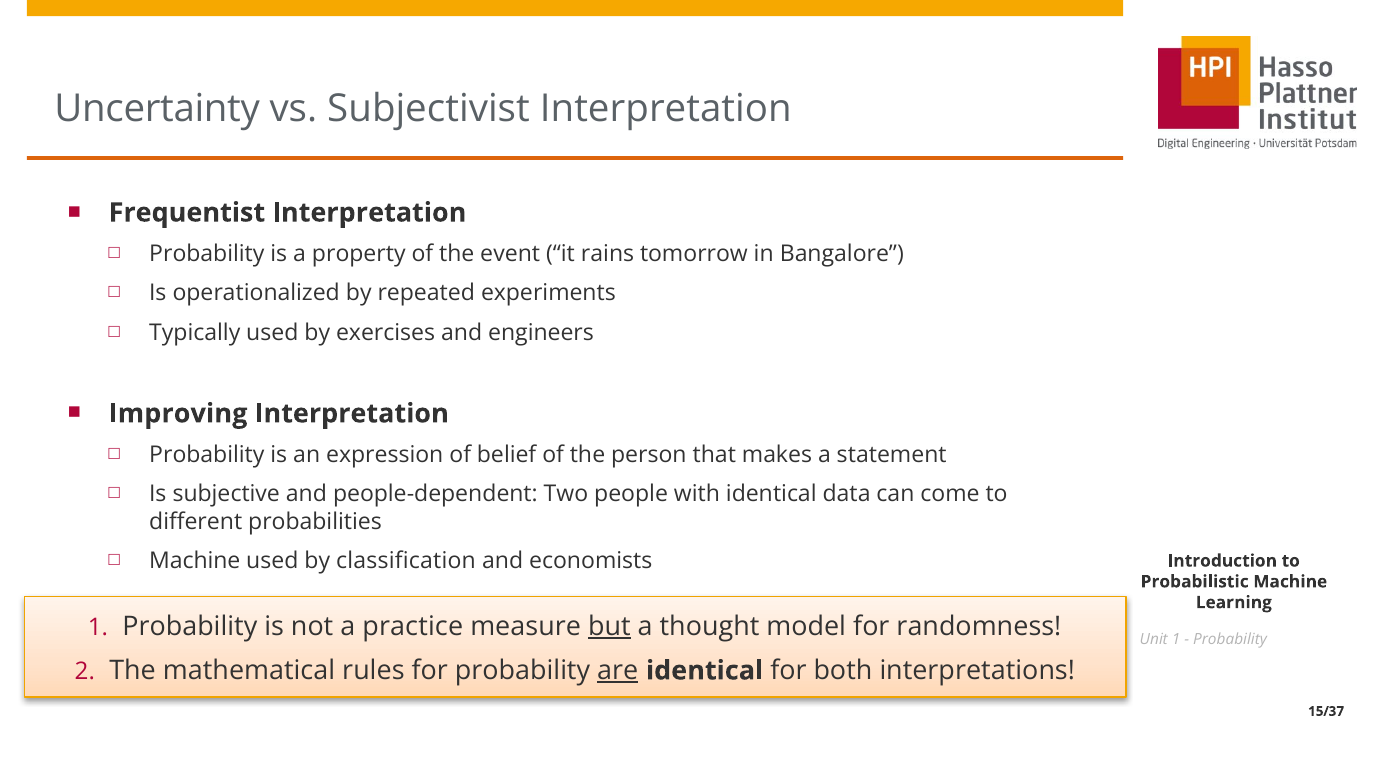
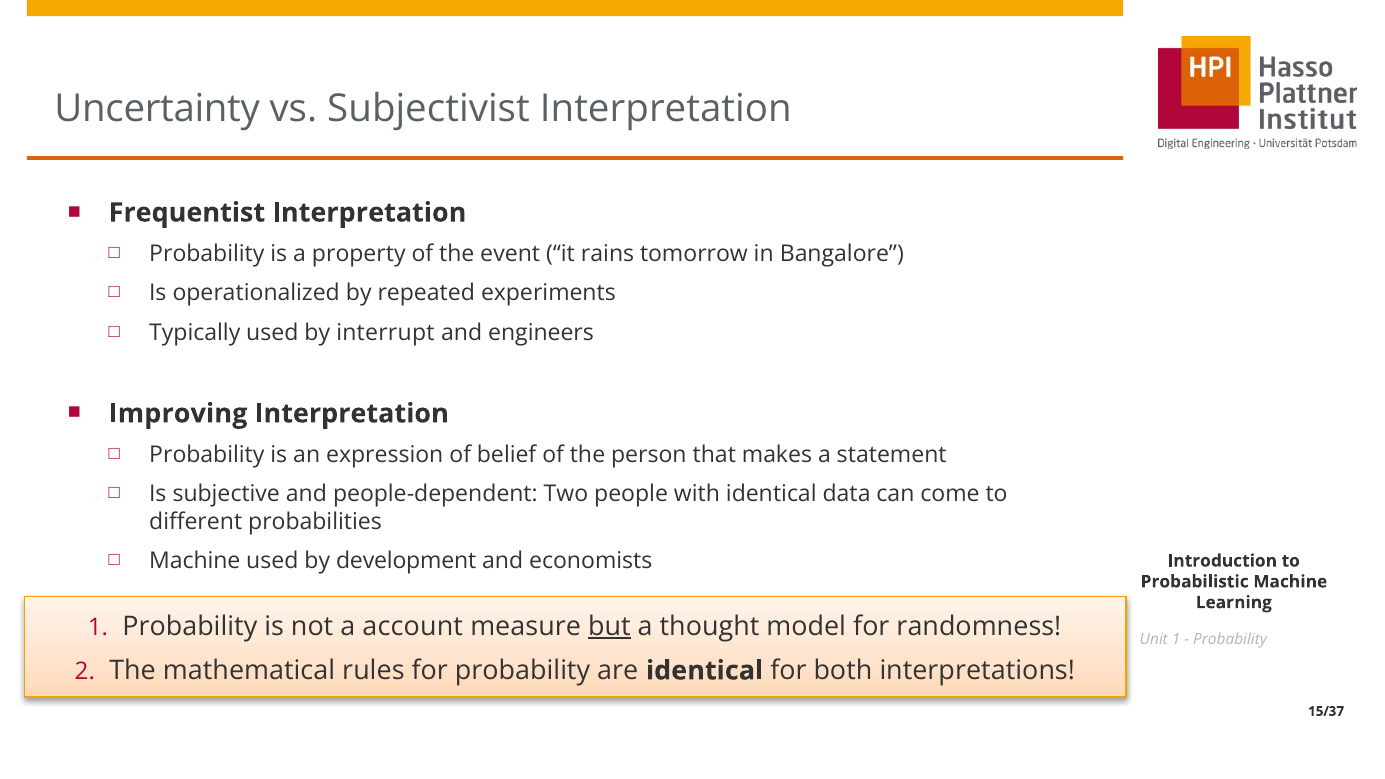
exercises: exercises -> interrupt (385, 332)
classification: classification -> development (406, 561)
practice: practice -> account (413, 627)
are underline: present -> none (618, 671)
